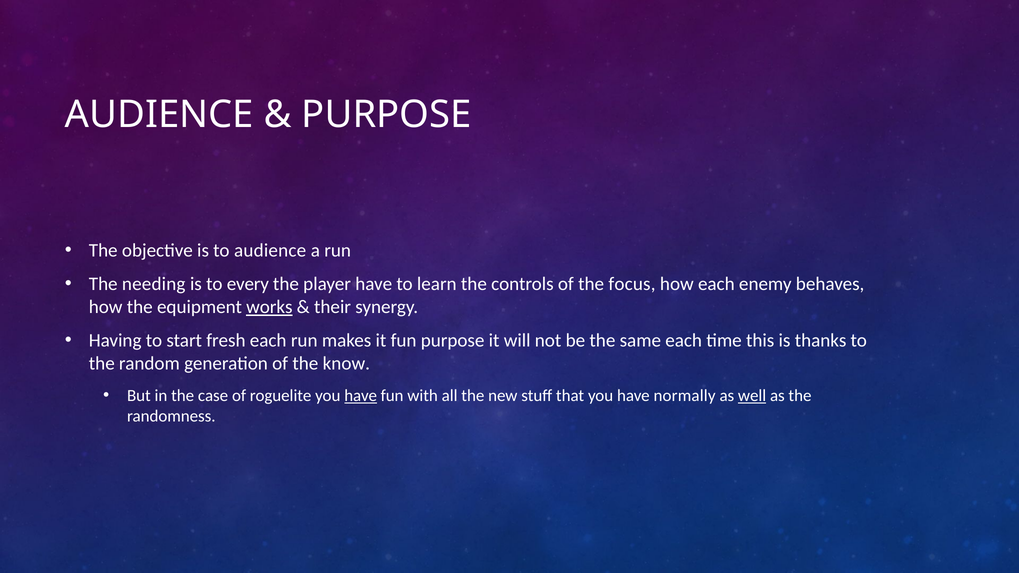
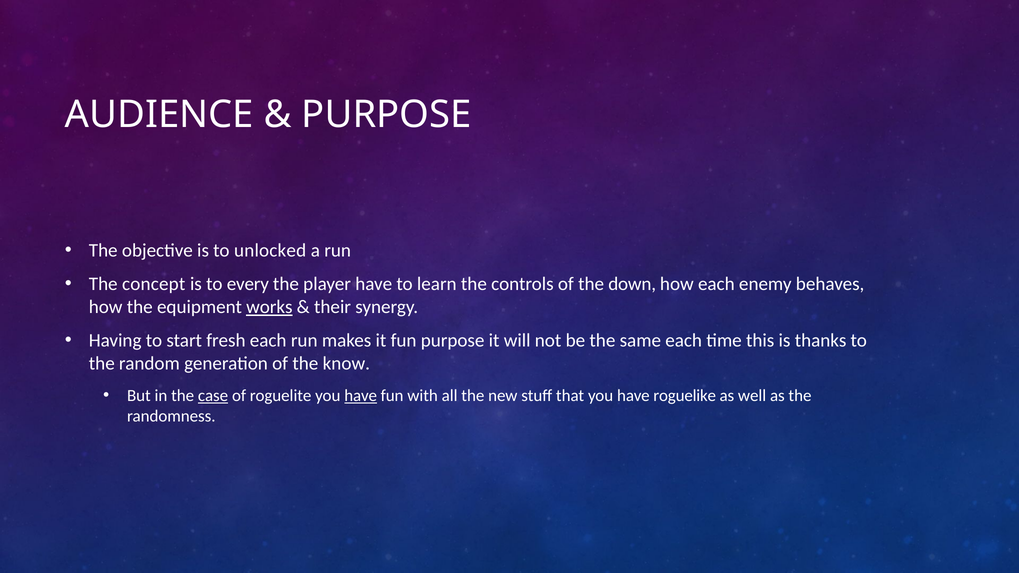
to audience: audience -> unlocked (270, 251)
needing: needing -> concept (154, 284)
focus: focus -> down (632, 284)
case underline: none -> present (213, 396)
normally: normally -> roguelike (685, 396)
well underline: present -> none (752, 396)
